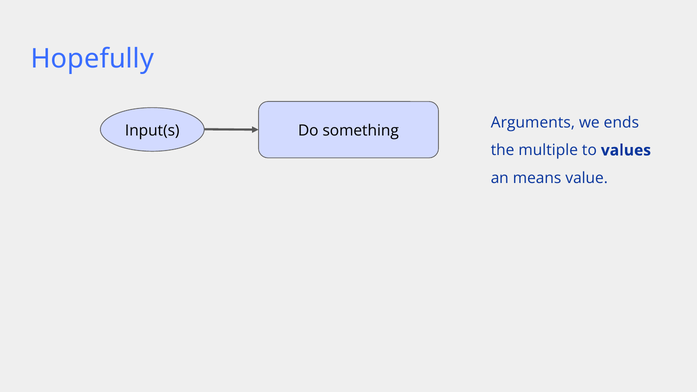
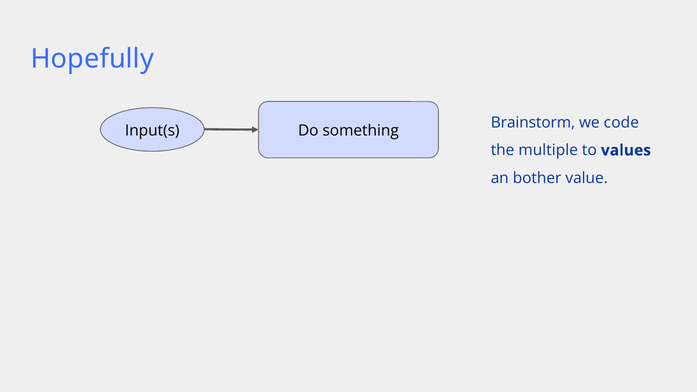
Arguments: Arguments -> Brainstorm (533, 123)
ends: ends -> code (621, 123)
means: means -> bother (537, 178)
